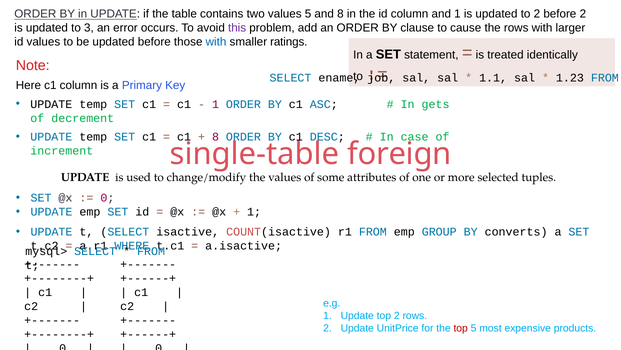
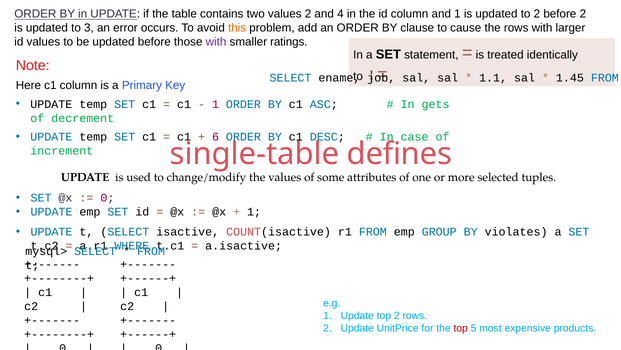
values 5: 5 -> 2 (308, 14)
and 8: 8 -> 4 (340, 14)
this colour: purple -> orange (237, 28)
with colour: blue -> purple (216, 42)
1.23: 1.23 -> 1.45 (570, 78)
8: 8 -> 6 (215, 137)
foreign: foreign -> defines (399, 154)
converts: converts -> violates (516, 232)
